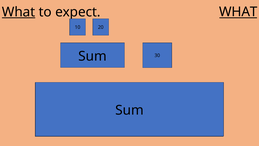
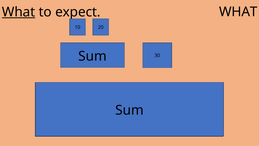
WHAT underline: present -> none (238, 12)
